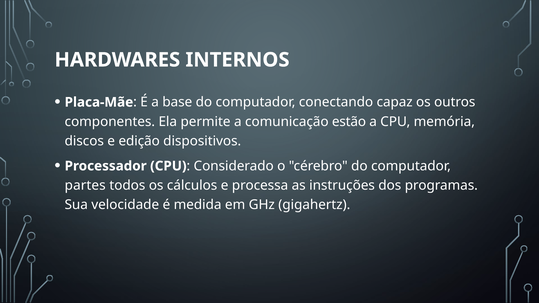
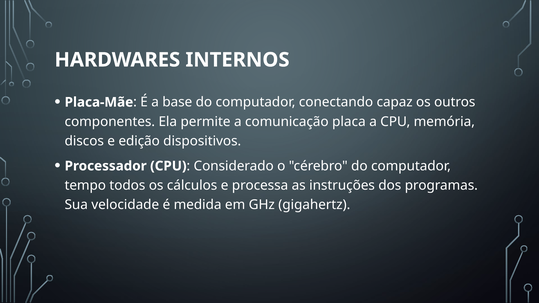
estão: estão -> placa (349, 122)
partes: partes -> tempo (85, 185)
